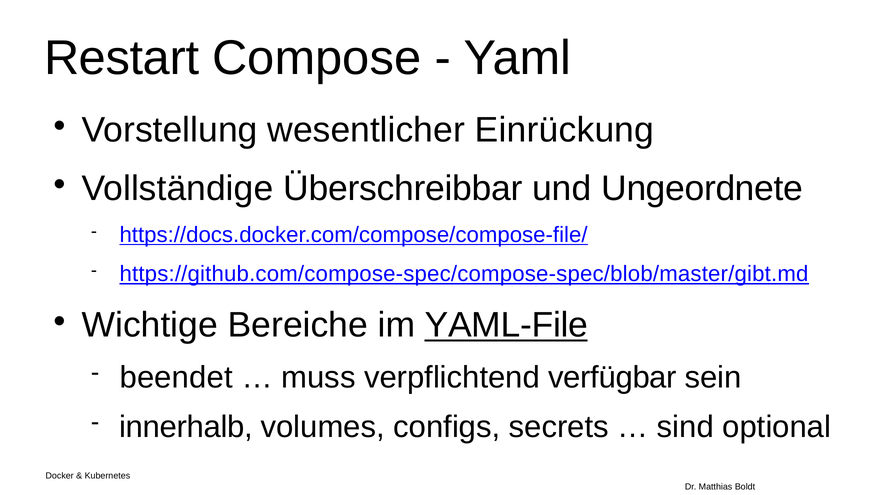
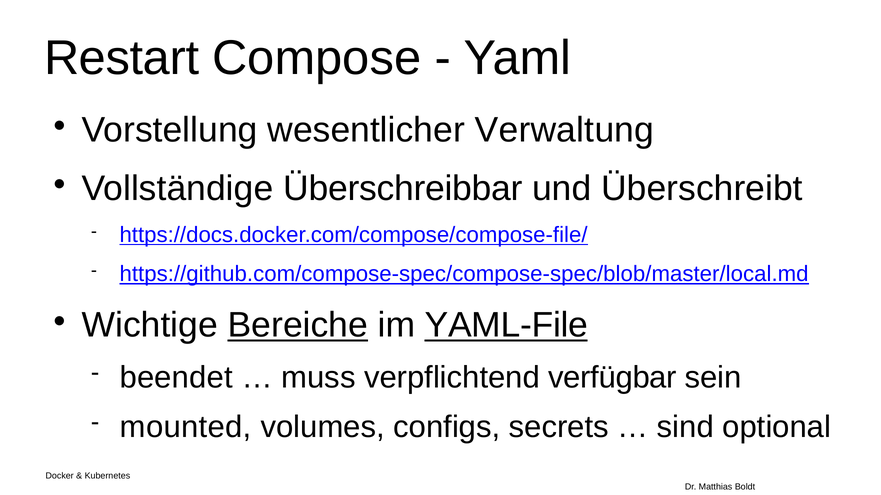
Einrückung: Einrückung -> Verwaltung (564, 130)
Ungeordnete: Ungeordnete -> Überschreibt (702, 189)
https://github.com/compose-spec/compose-spec/blob/master/gibt.md: https://github.com/compose-spec/compose-spec/blob/master/gibt.md -> https://github.com/compose-spec/compose-spec/blob/master/local.md (464, 274)
Bereiche underline: none -> present (298, 326)
innerhalb: innerhalb -> mounted (186, 428)
